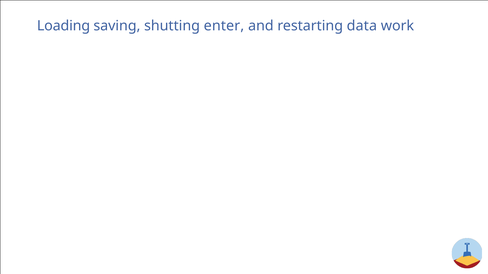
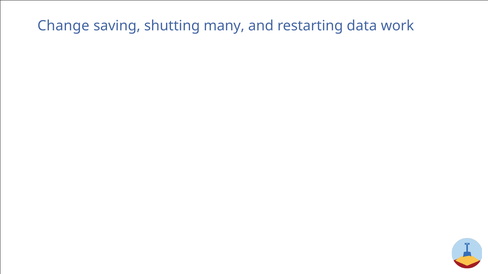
Loading: Loading -> Change (63, 26)
enter: enter -> many (224, 26)
